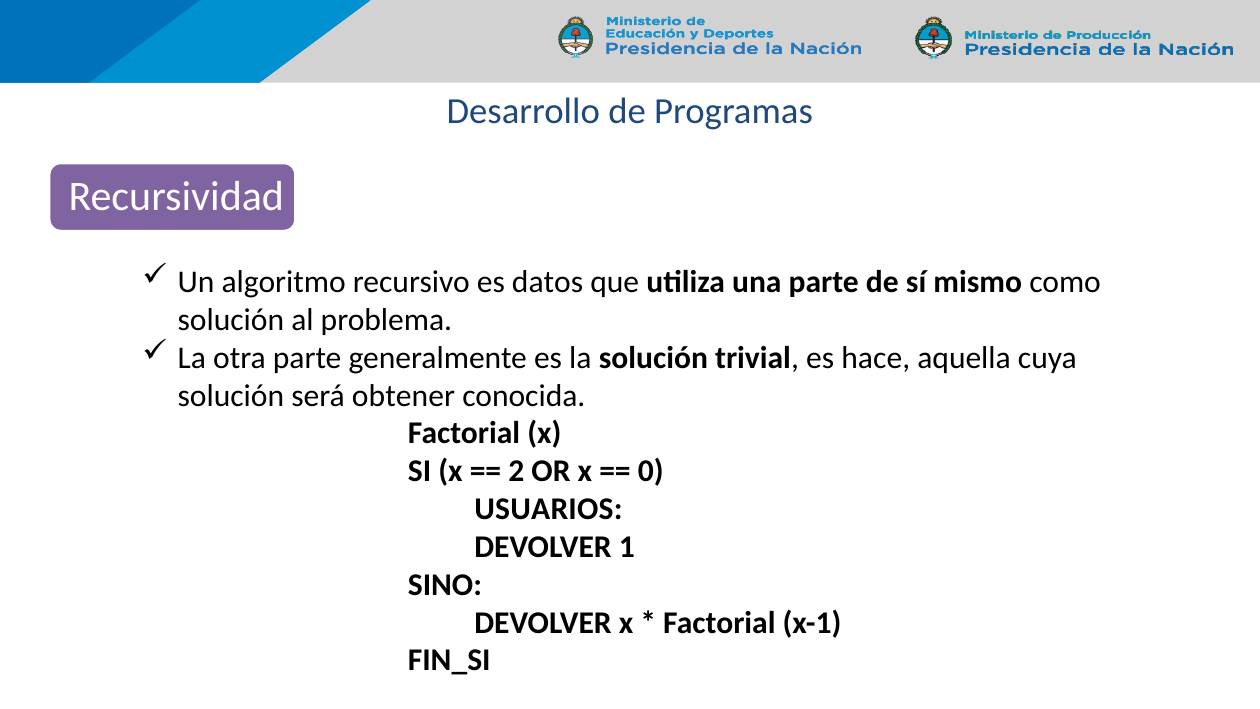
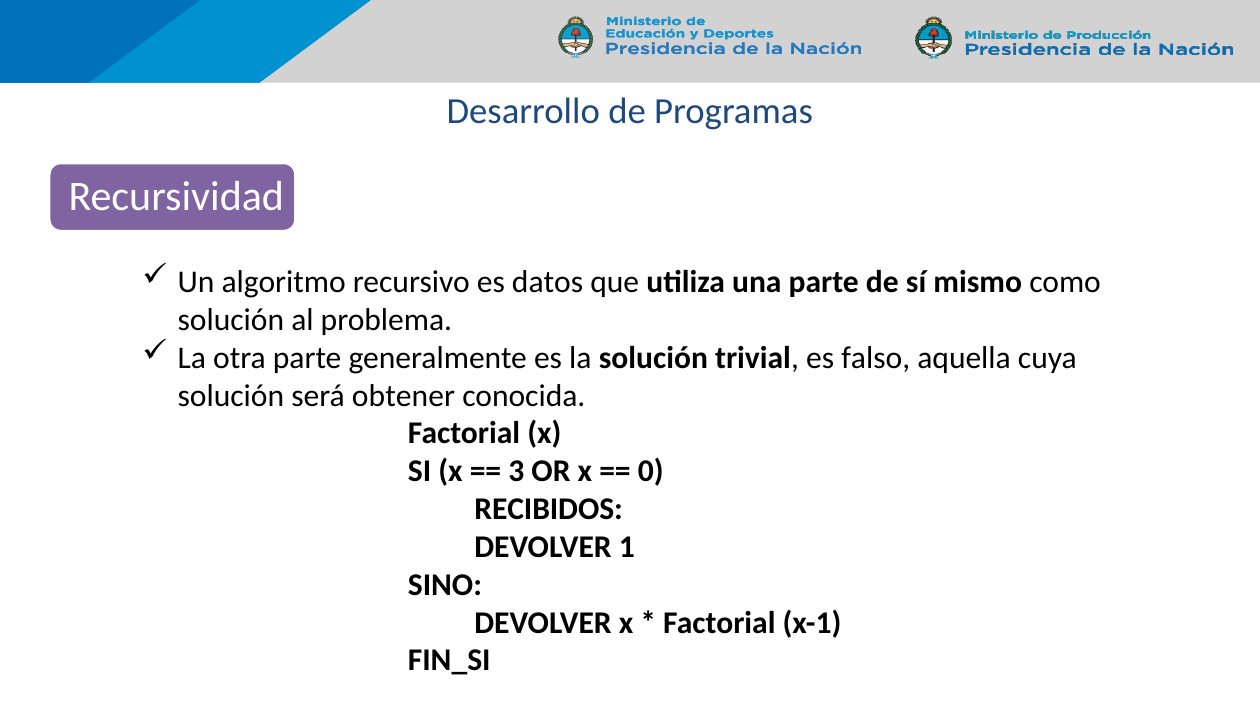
hace: hace -> falso (876, 358)
2: 2 -> 3 (516, 471)
USUARIOS: USUARIOS -> RECIBIDOS (549, 509)
